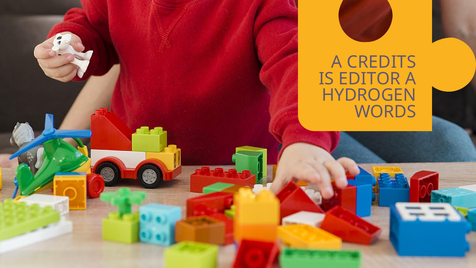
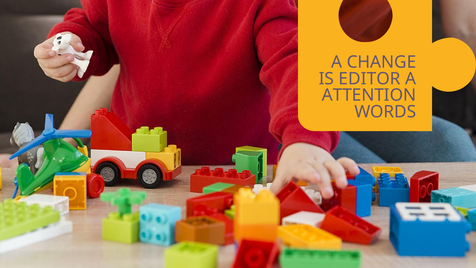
CREDITS: CREDITS -> CHANGE (382, 62)
HYDROGEN: HYDROGEN -> ATTENTION (369, 95)
